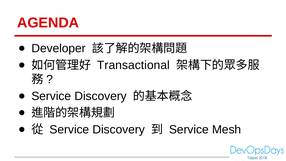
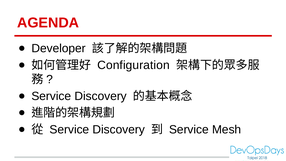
Transactional: Transactional -> Configuration (134, 65)
